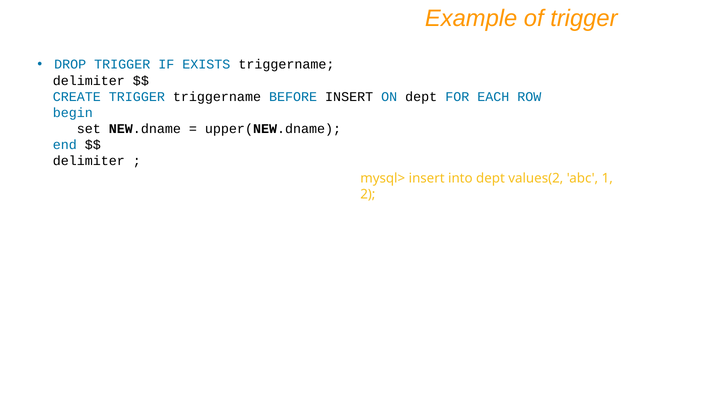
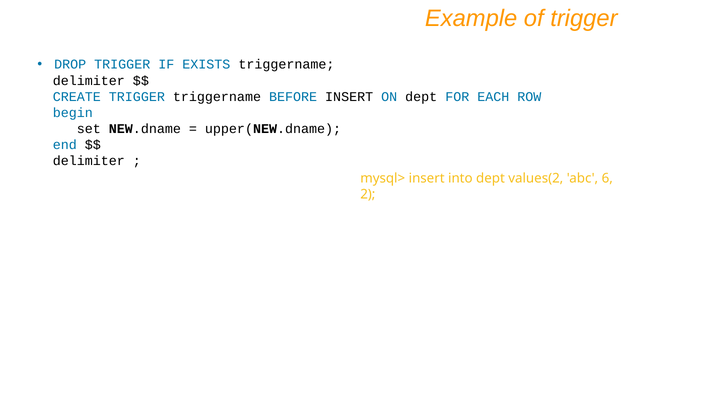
1: 1 -> 6 (607, 178)
